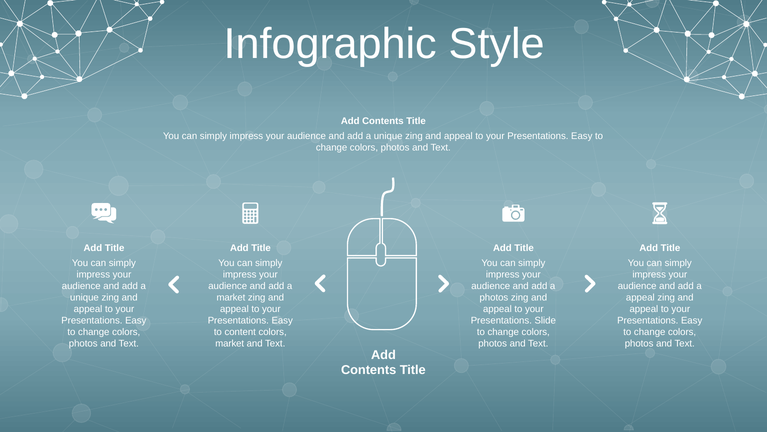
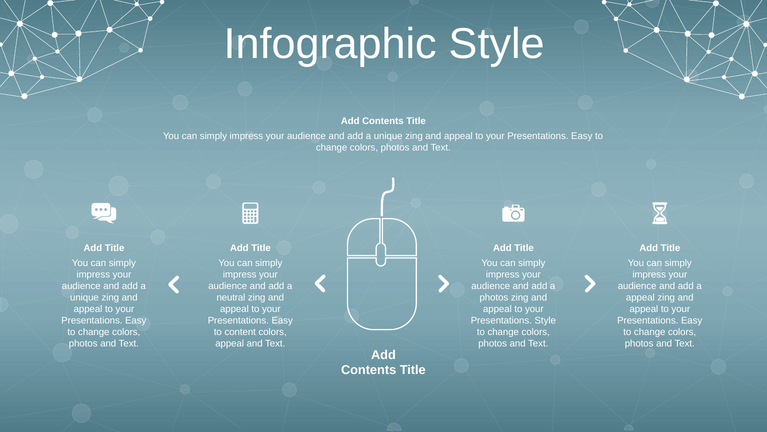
market: market -> neutral (231, 297)
Presentations Slide: Slide -> Style (545, 320)
market: market -> appeal (230, 343)
